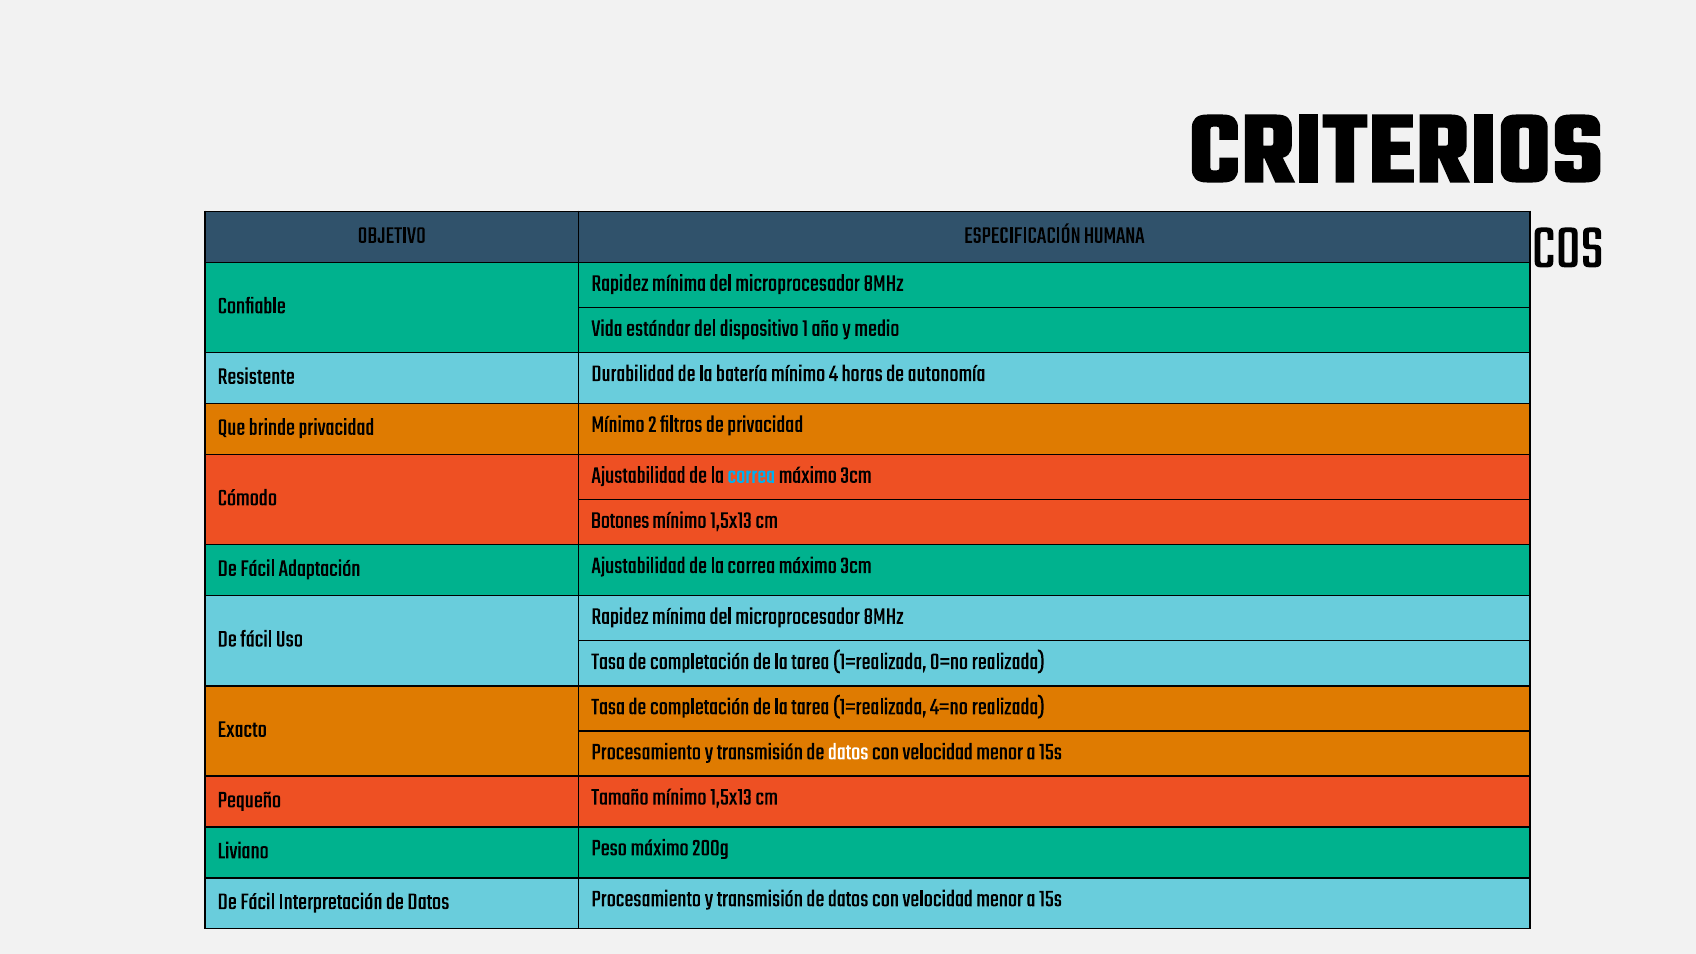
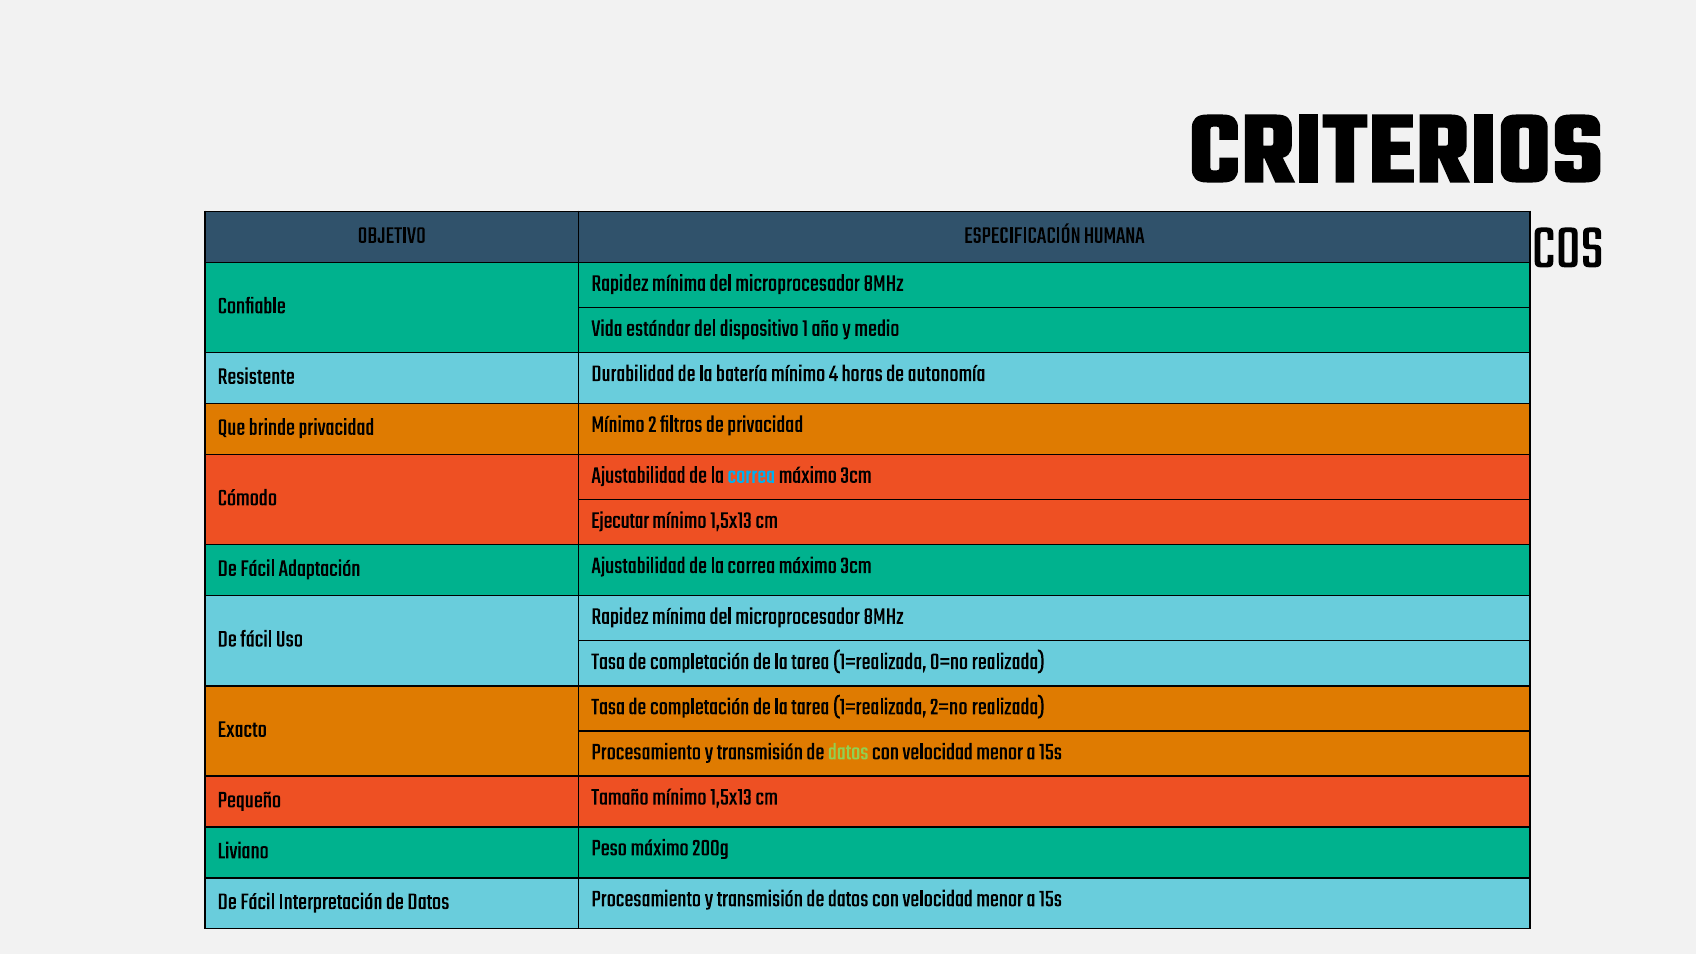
Botones: Botones -> Ejecutar (620, 520)
4=no: 4=no -> 2=no (949, 706)
datos colour: white -> light green (848, 751)
